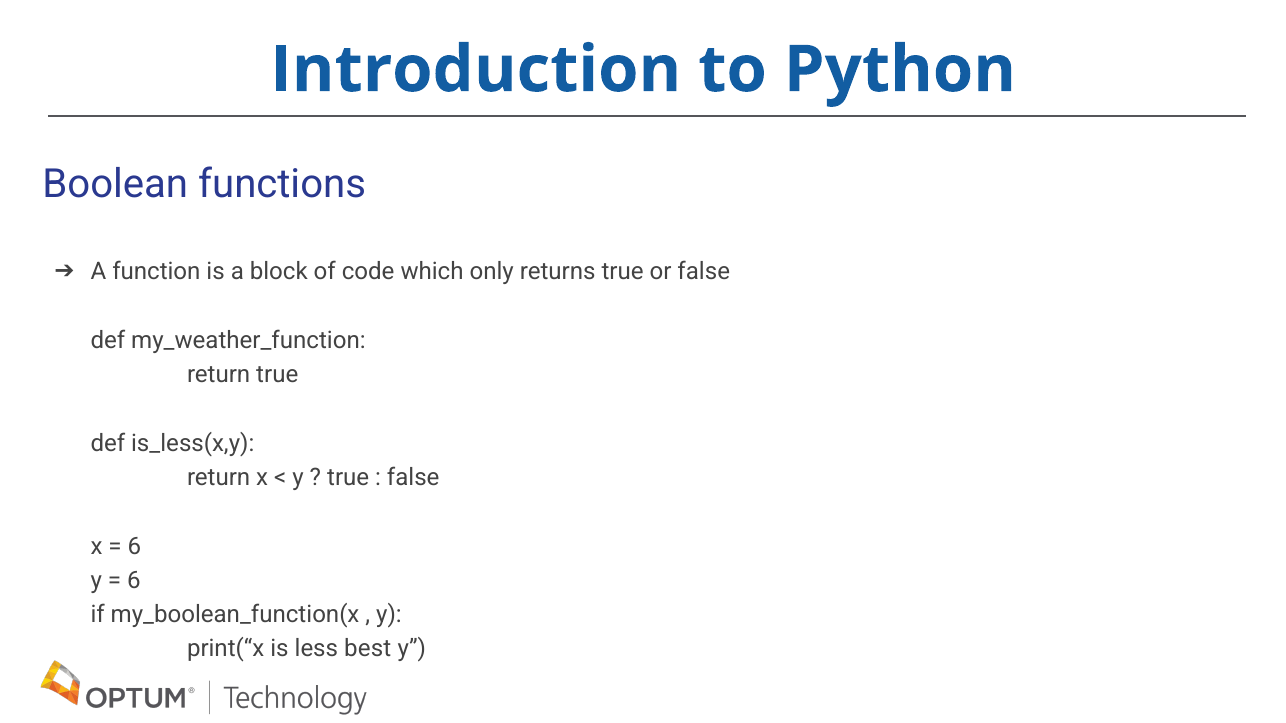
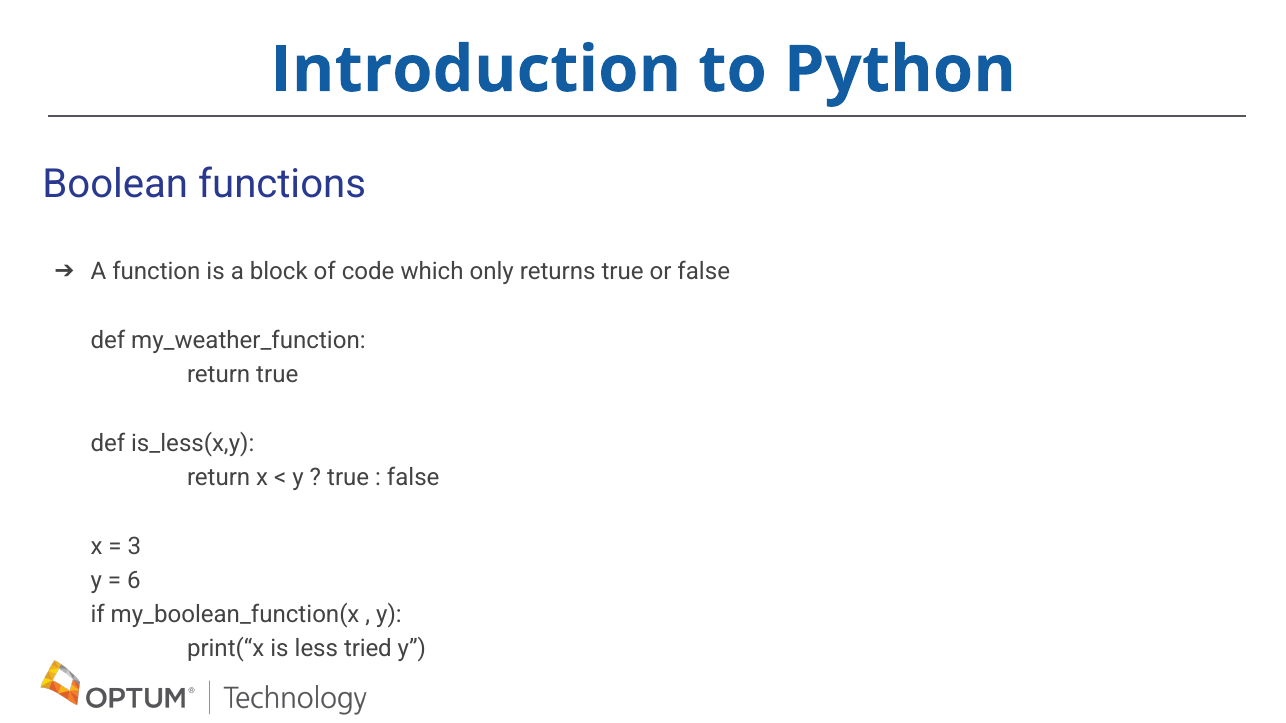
6: 6 -> 3 (134, 546)
best: best -> tried (368, 649)
